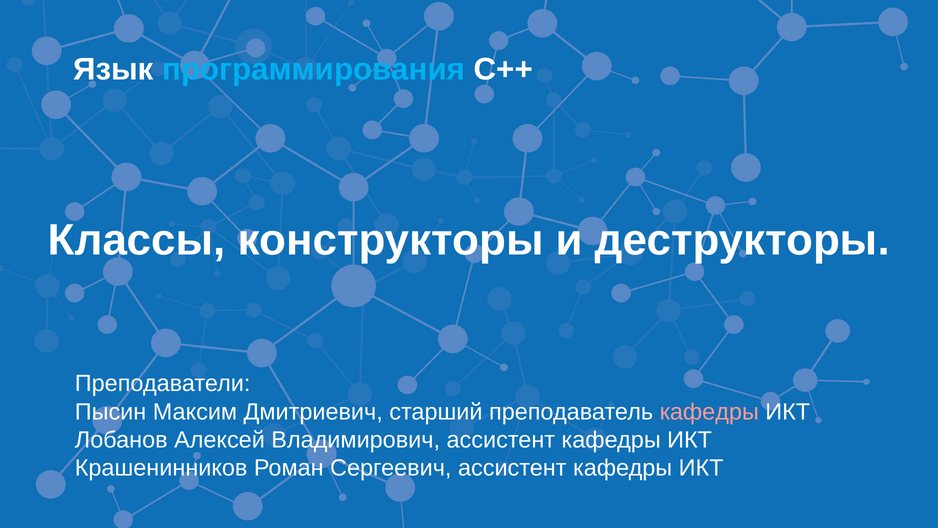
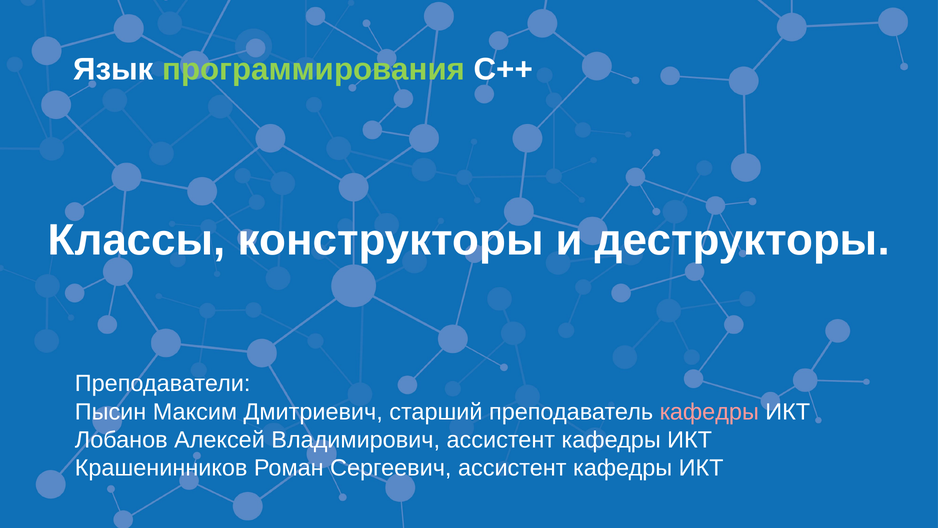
программирования colour: light blue -> light green (314, 69)
